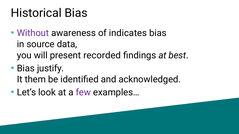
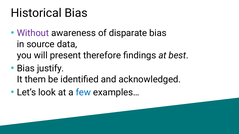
indicates: indicates -> disparate (128, 33)
recorded: recorded -> therefore (102, 56)
few colour: purple -> blue (83, 93)
